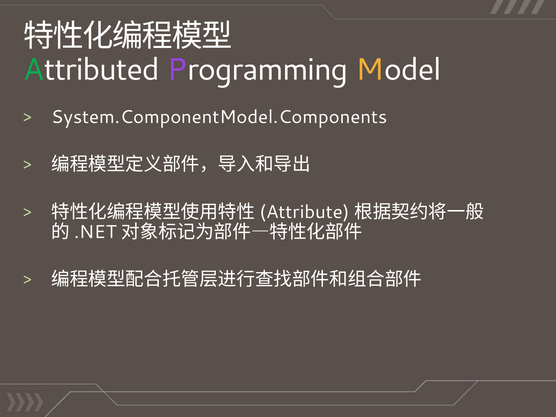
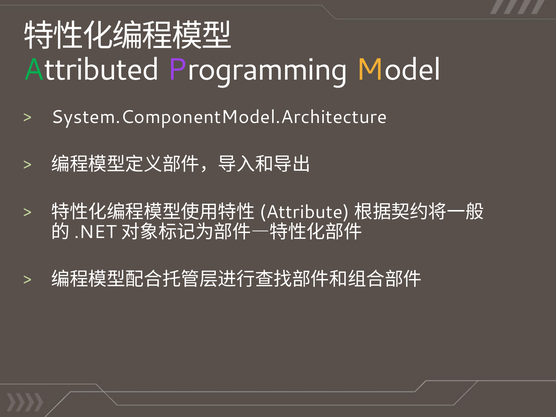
System.ComponentModel.Components: System.ComponentModel.Components -> System.ComponentModel.Architecture (219, 117)
